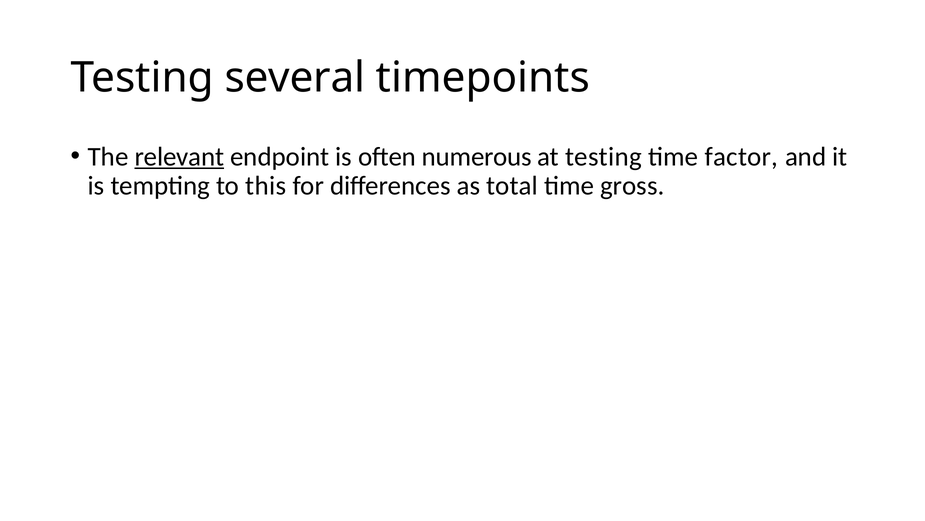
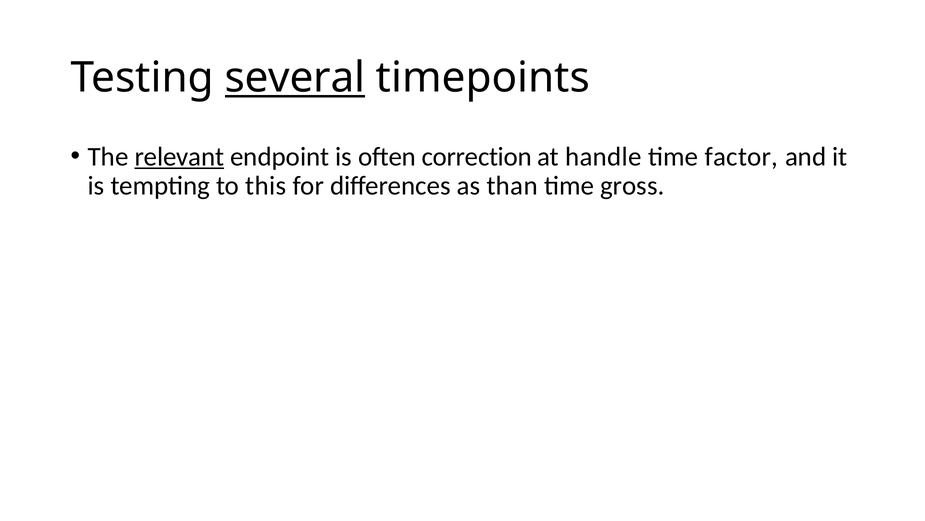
several underline: none -> present (295, 78)
numerous: numerous -> correction (477, 156)
at testing: testing -> handle (603, 156)
total: total -> than (512, 186)
